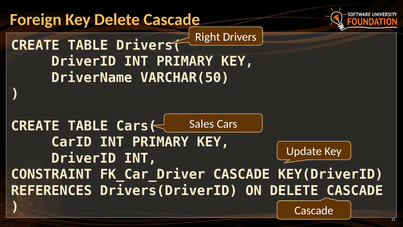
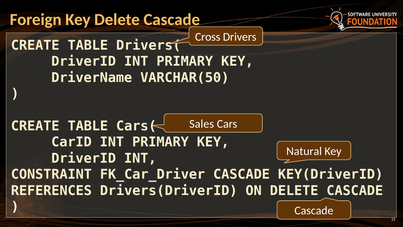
Right: Right -> Cross (208, 37)
Update: Update -> Natural (304, 151)
